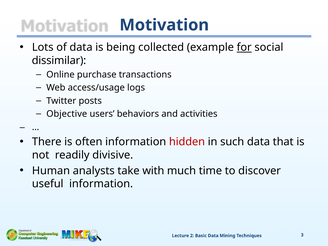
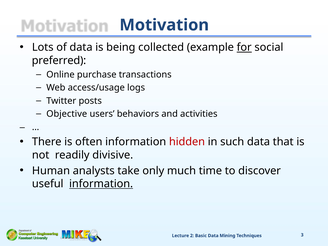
dissimilar: dissimilar -> preferred (59, 60)
with: with -> only (153, 171)
information underline: none -> present (101, 184)
